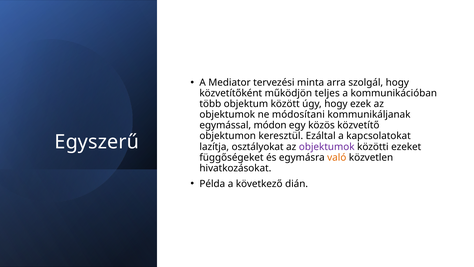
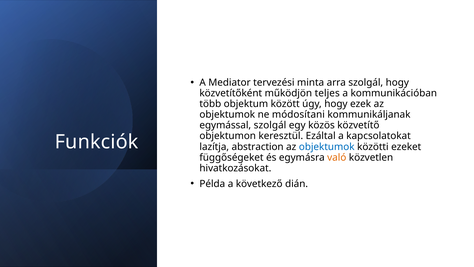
egymással módon: módon -> szolgál (270, 125)
Egyszerű: Egyszerű -> Funkciók (97, 142)
osztályokat: osztályokat -> abstraction (258, 147)
objektumok colour: purple -> blue (327, 147)
